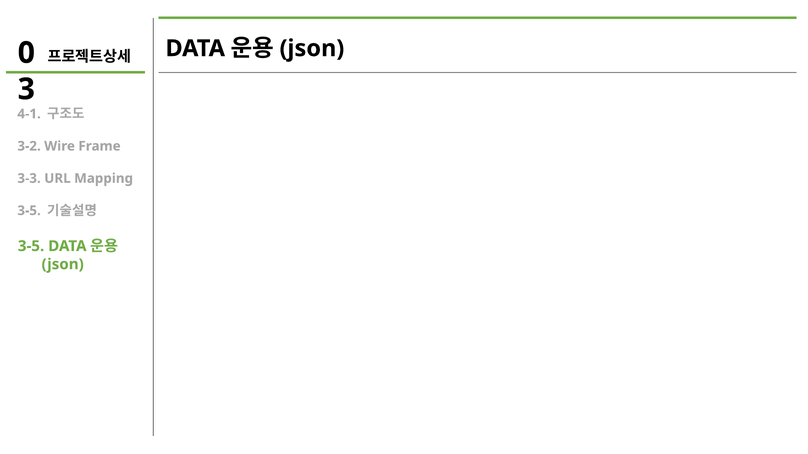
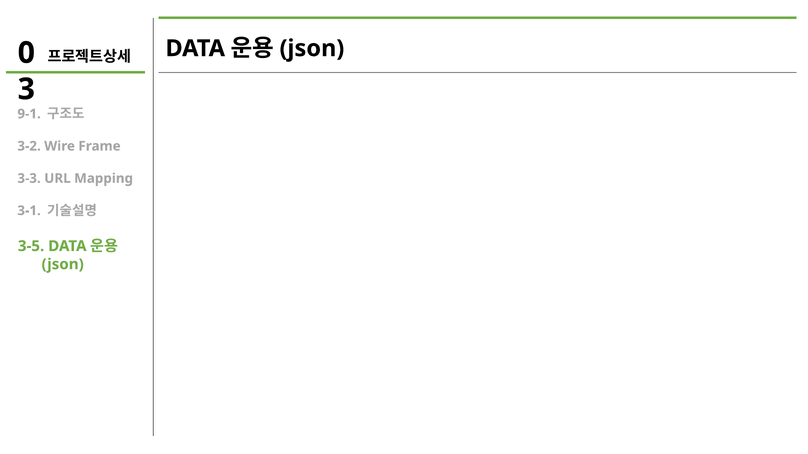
4-1: 4-1 -> 9-1 (29, 114)
3-5: 3-5 -> 3-1 (29, 211)
